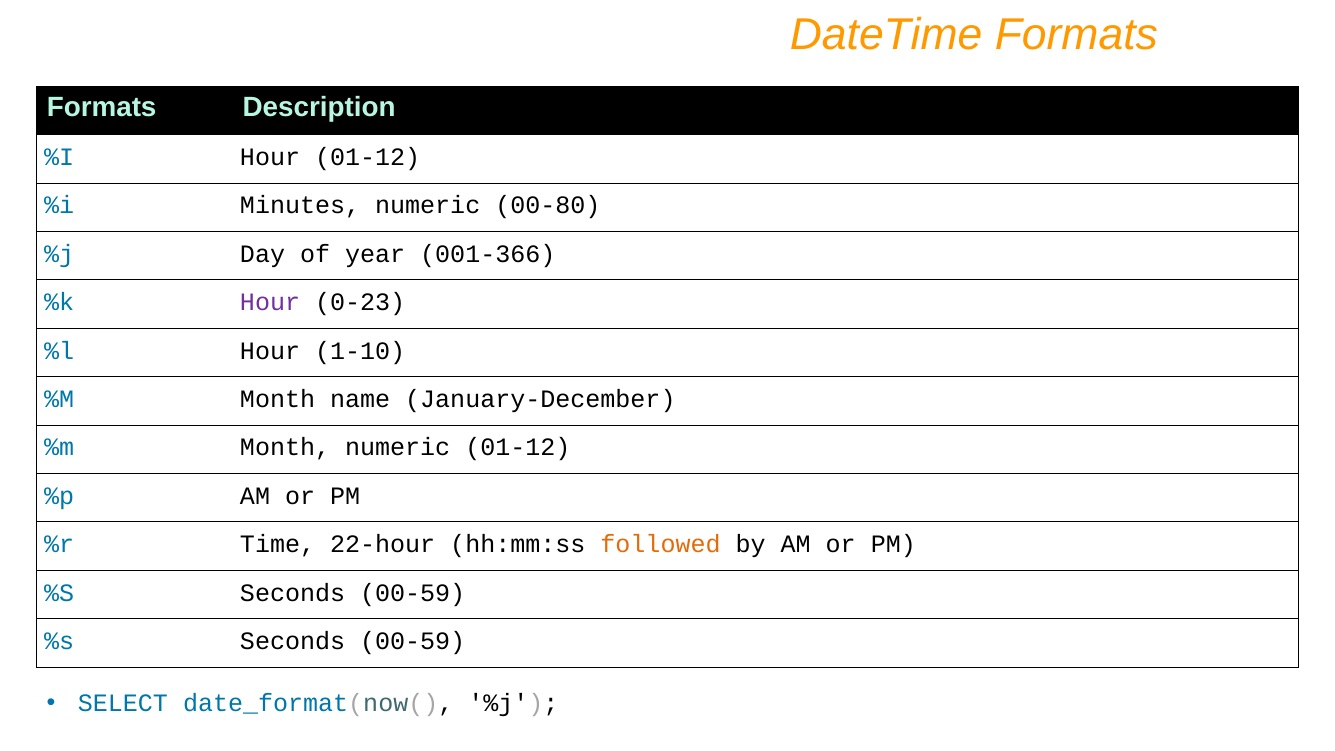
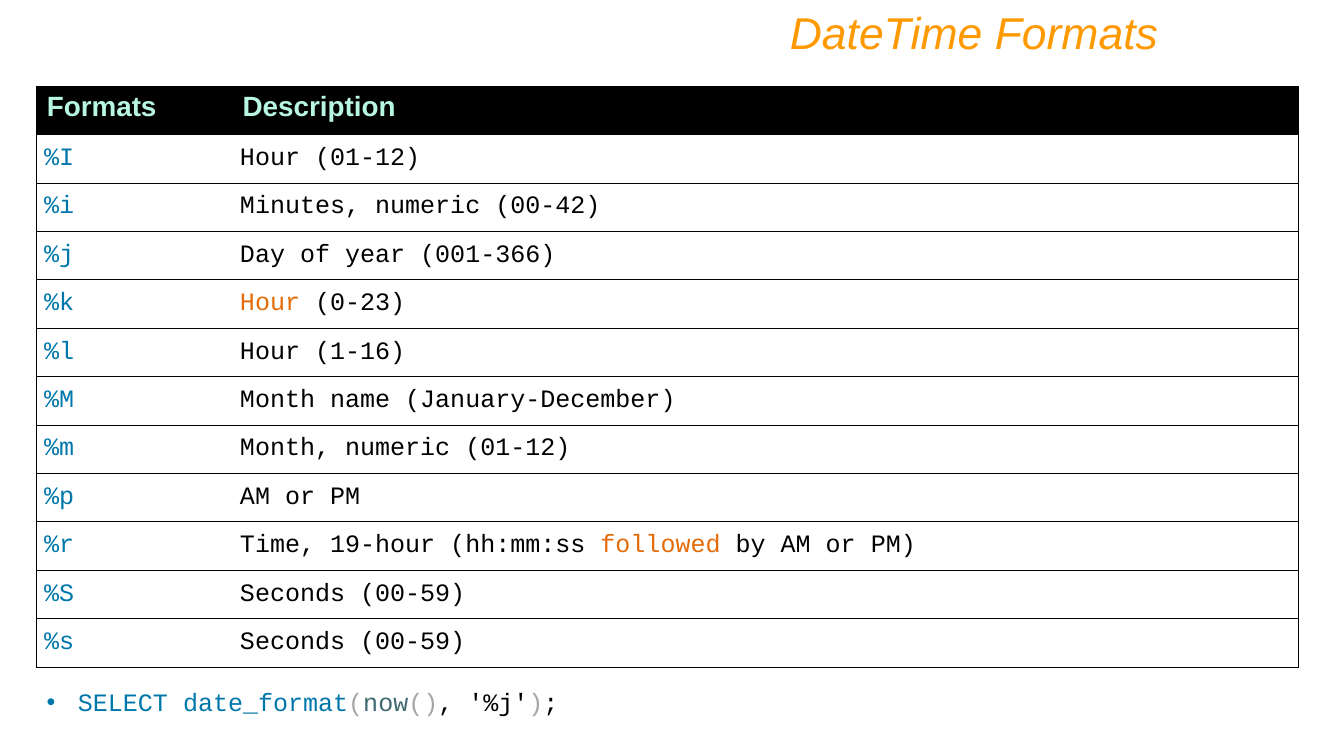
00-80: 00-80 -> 00-42 (548, 206)
Hour colour: purple -> orange (270, 302)
1-10: 1-10 -> 1-16 (360, 351)
22-hour: 22-hour -> 19-hour (383, 544)
